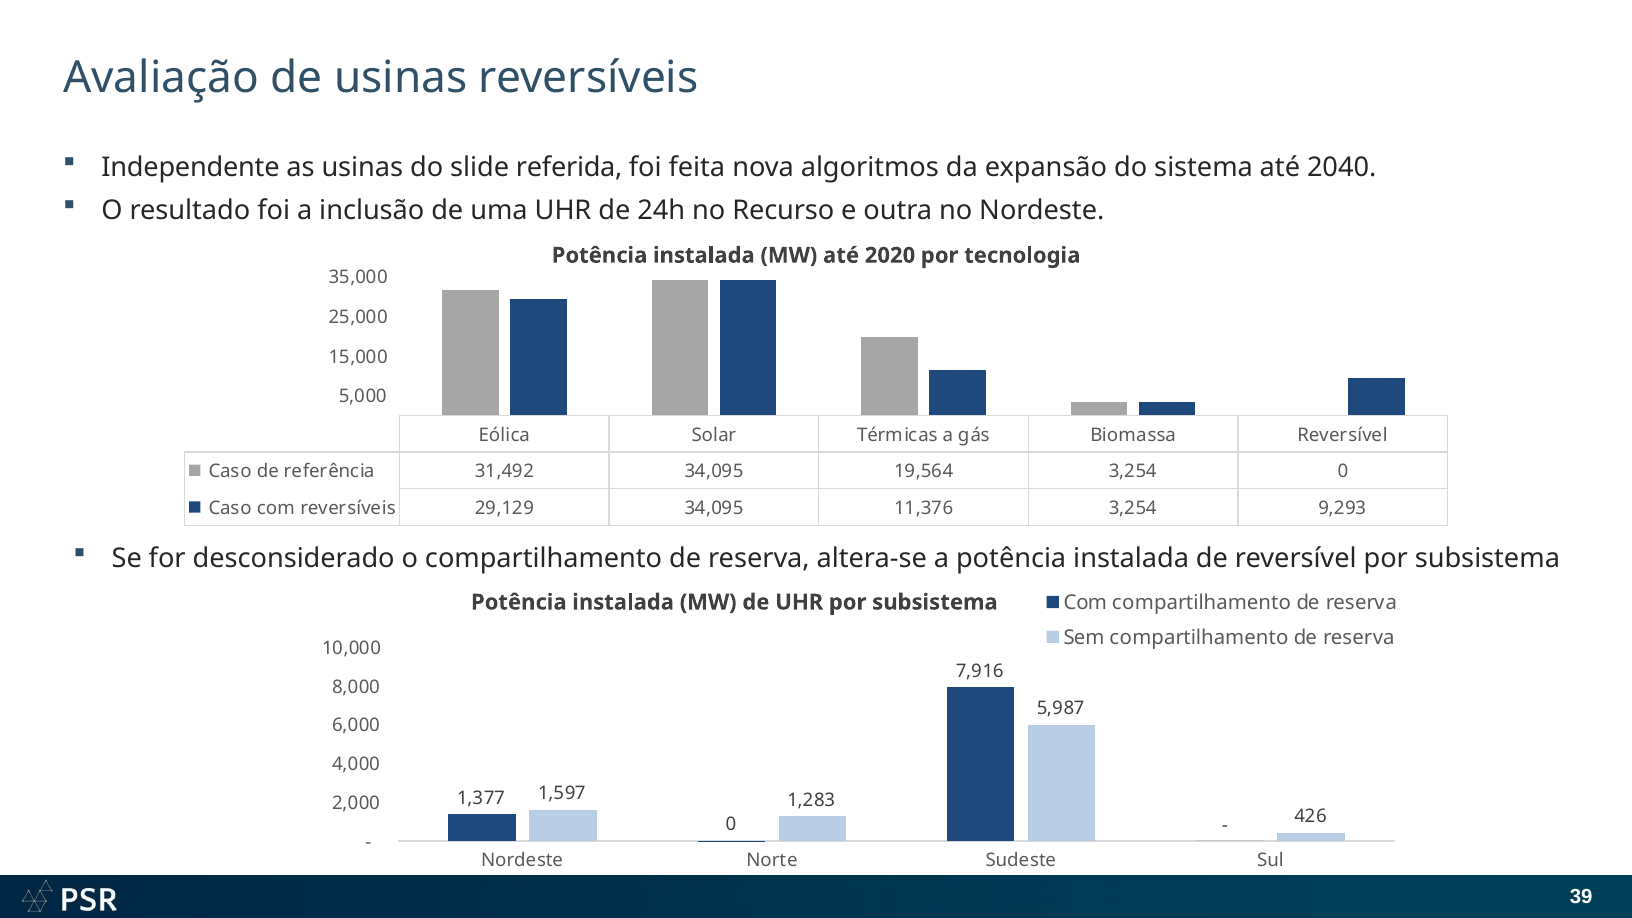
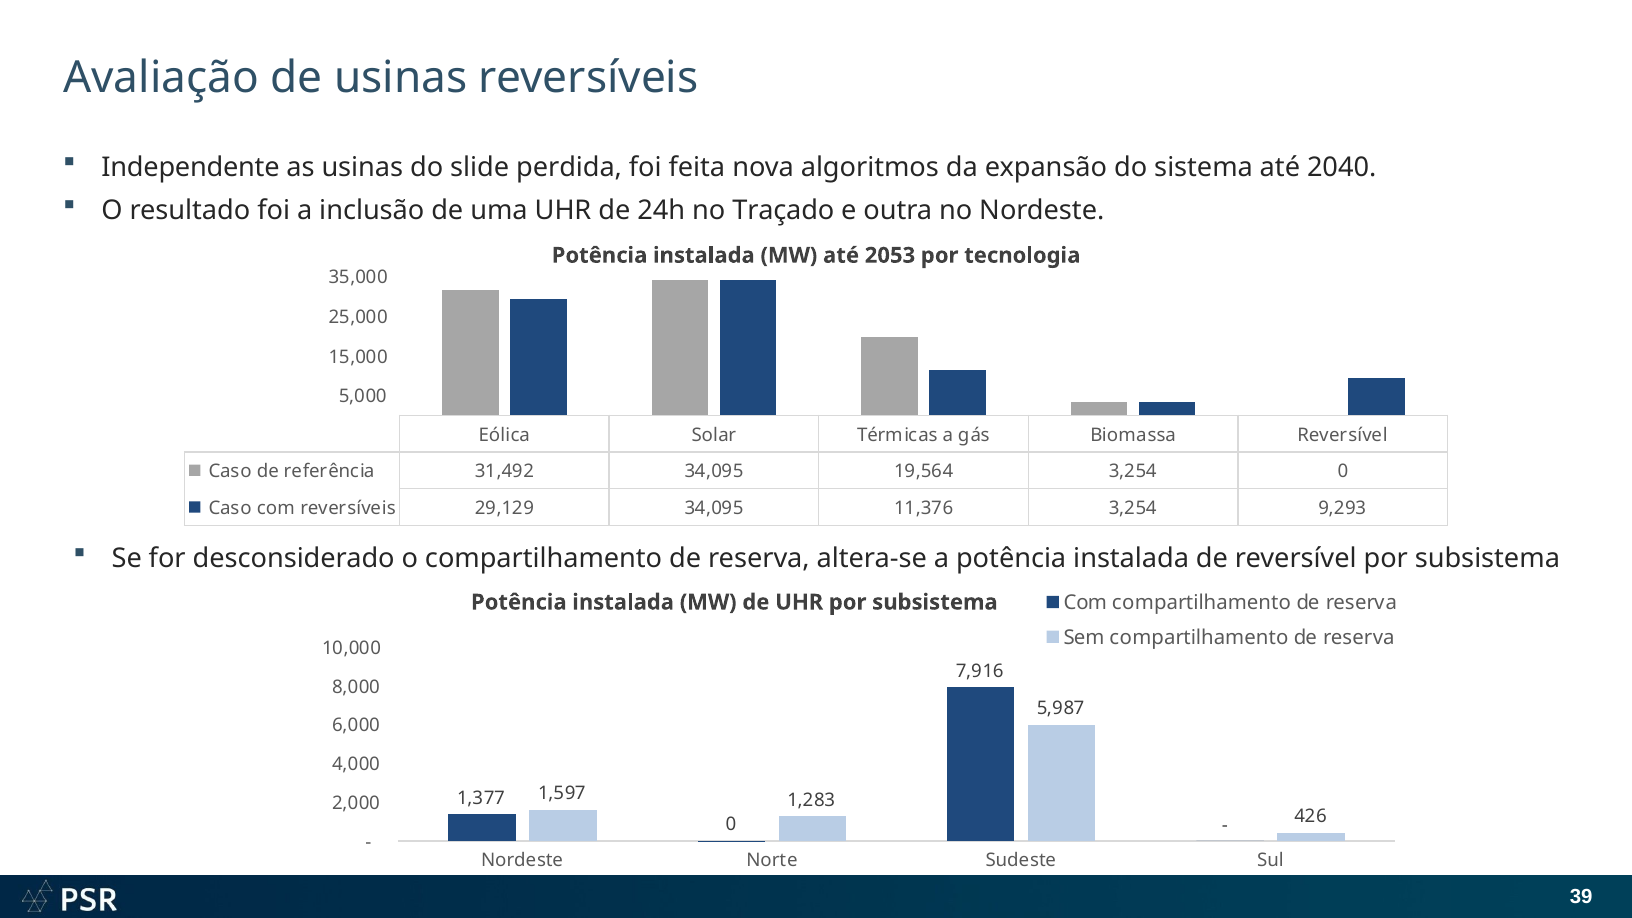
referida: referida -> perdida (569, 167)
Recurso: Recurso -> Traçado (783, 210)
2020: 2020 -> 2053 (890, 255)
